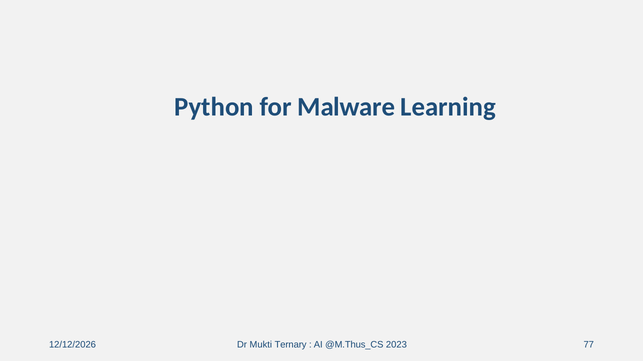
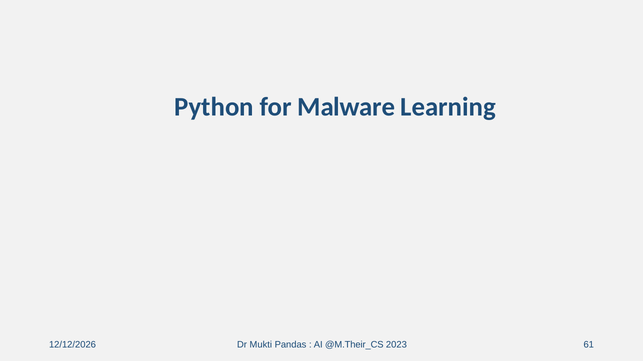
Ternary: Ternary -> Pandas (291, 345)
@M.Thus_CS: @M.Thus_CS -> @M.Their_CS (354, 345)
77: 77 -> 61 (589, 346)
